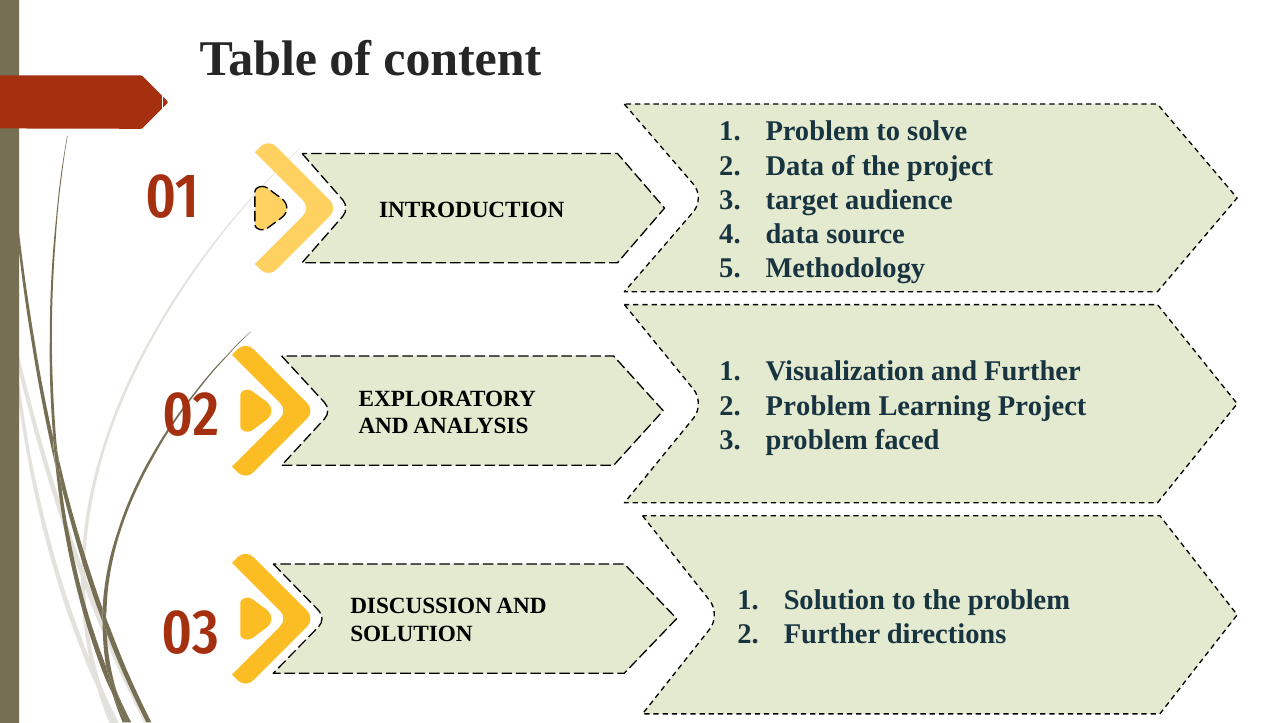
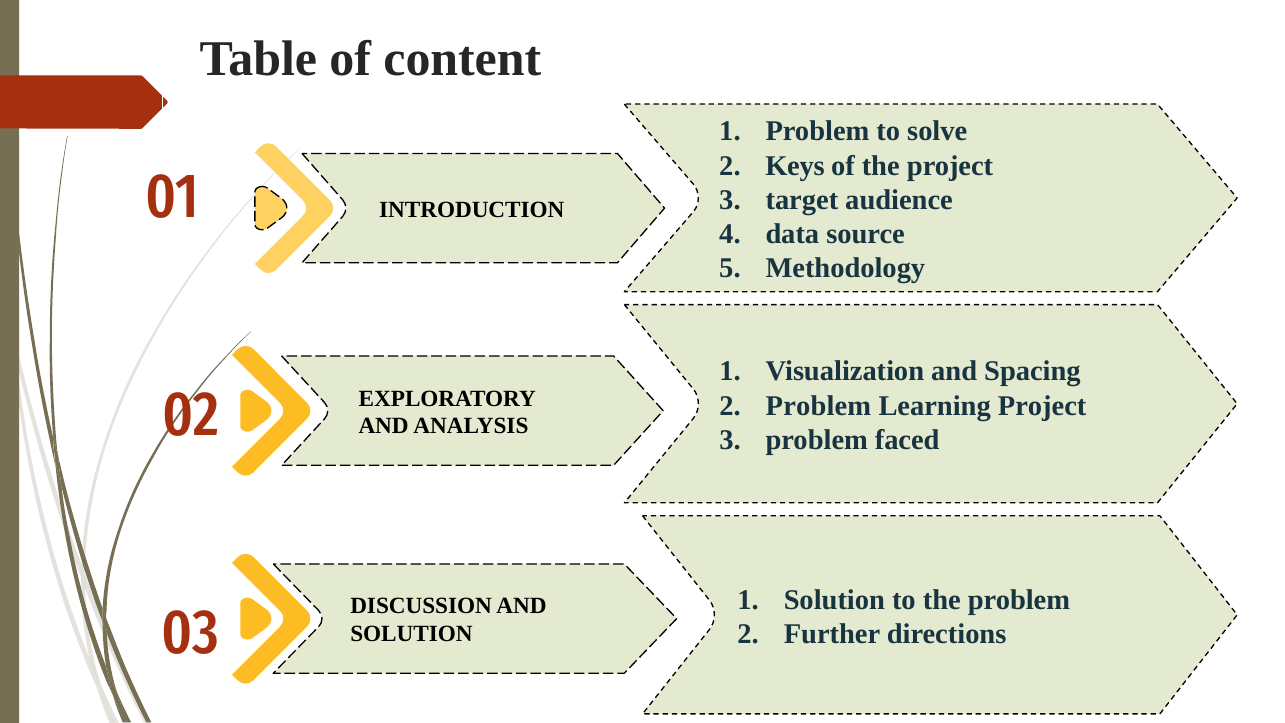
Data: Data -> Keys (795, 166)
and Further: Further -> Spacing (1032, 371)
